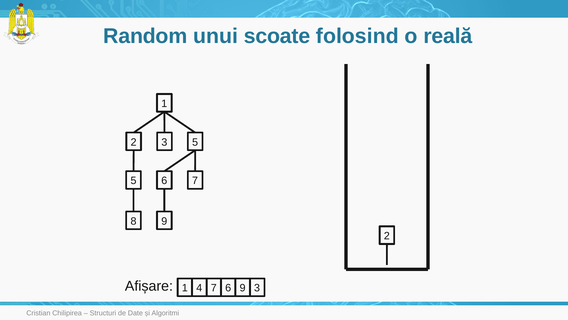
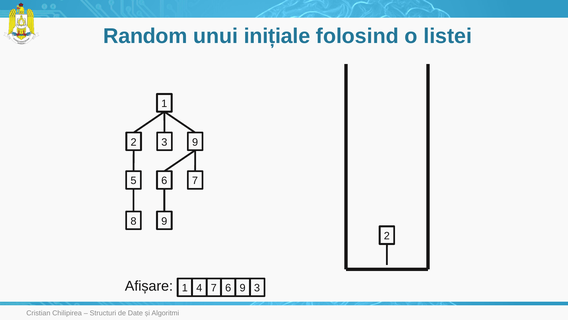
scoate: scoate -> inițiale (277, 36)
reală: reală -> listei (448, 36)
3 5: 5 -> 9 (195, 142)
